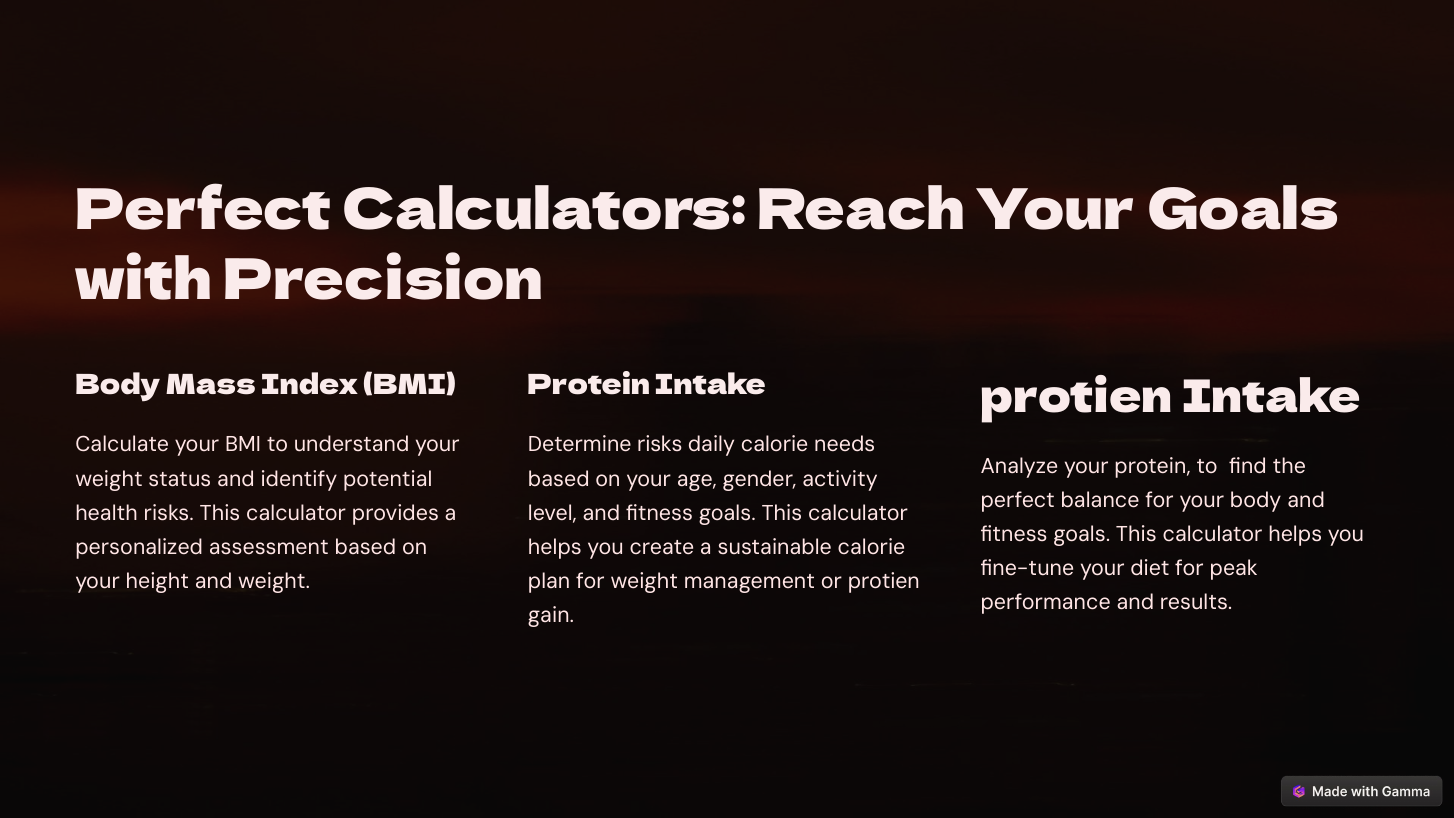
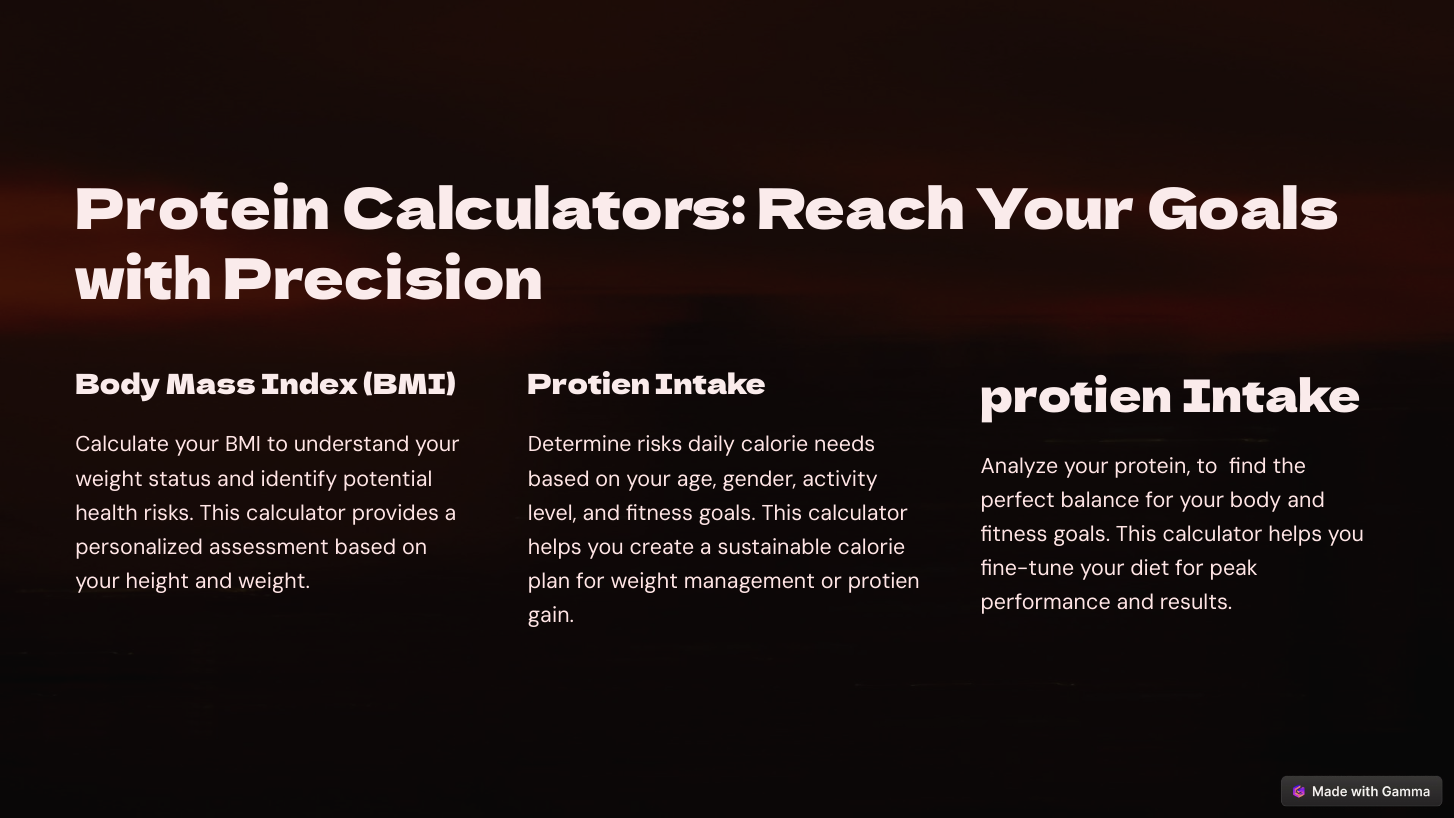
Perfect: Perfect -> Protein (203, 211)
Protein: Protein -> Protien (589, 386)
